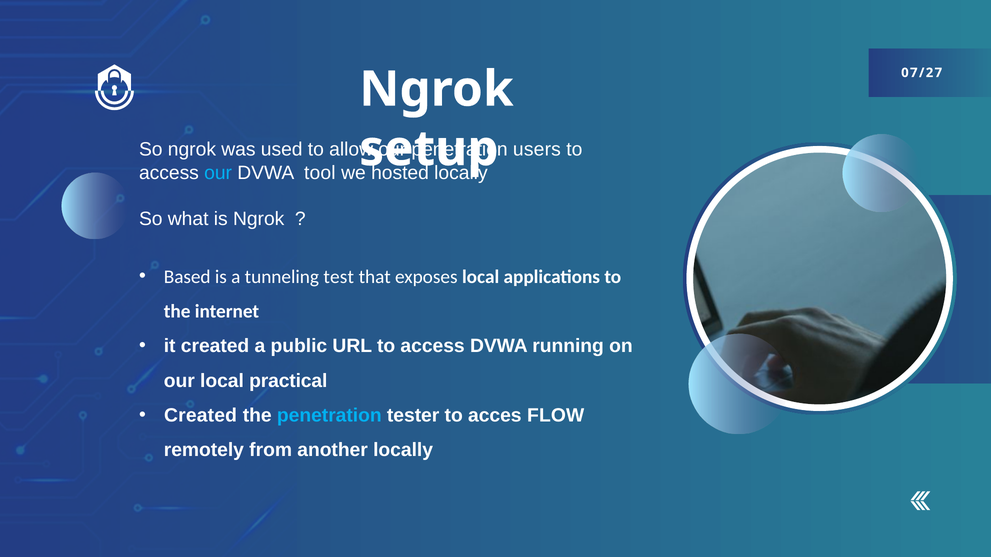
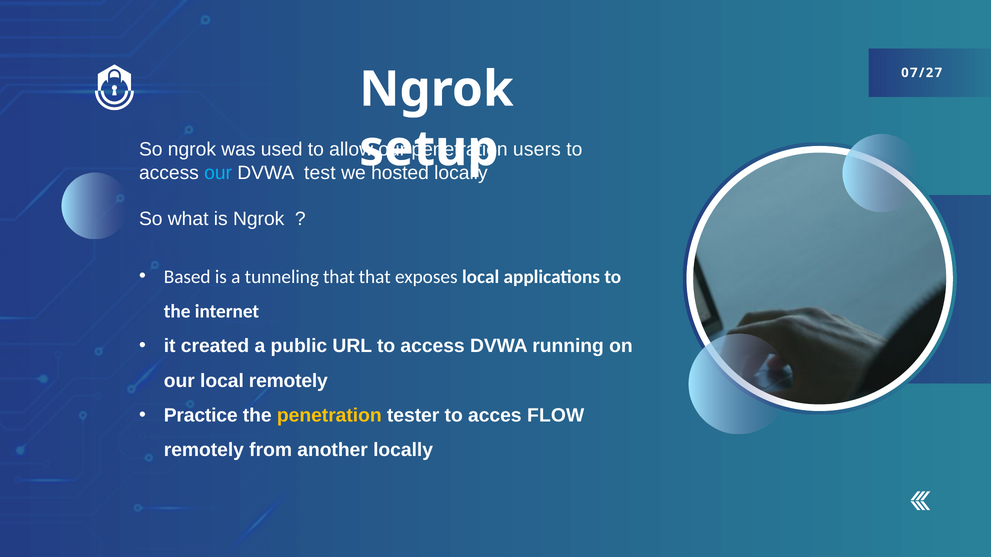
tool: tool -> test (320, 173)
tunneling test: test -> that (339, 277)
local practical: practical -> remotely (288, 381)
Created: Created -> Practice (201, 416)
penetration colour: light blue -> yellow (329, 416)
